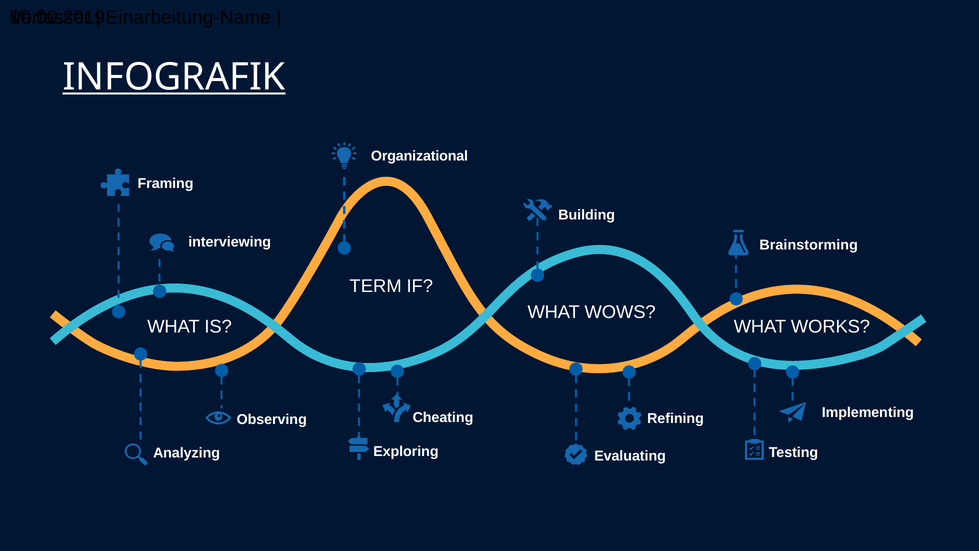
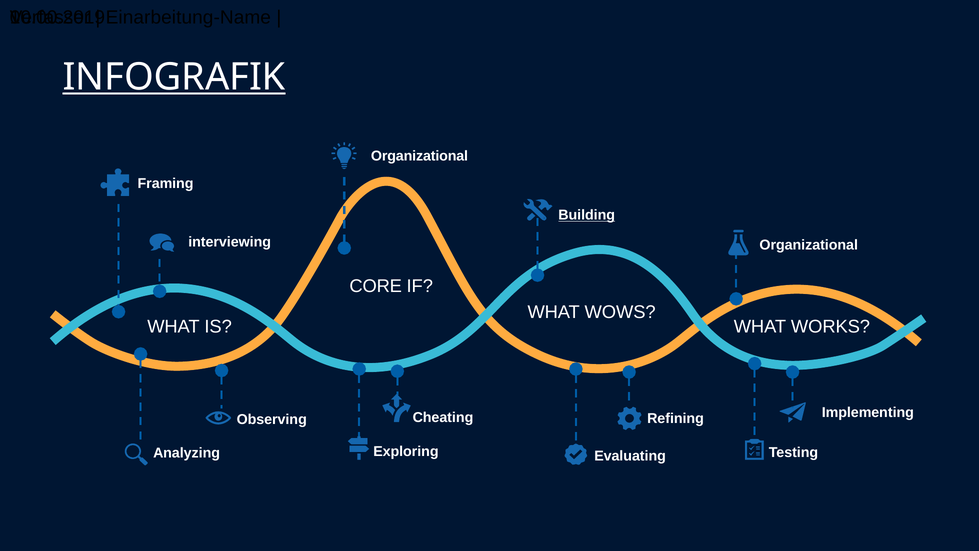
Building underline: none -> present (587, 215)
Brainstorming: Brainstorming -> Organizational (809, 245)
TERM: TERM -> CORE (376, 286)
